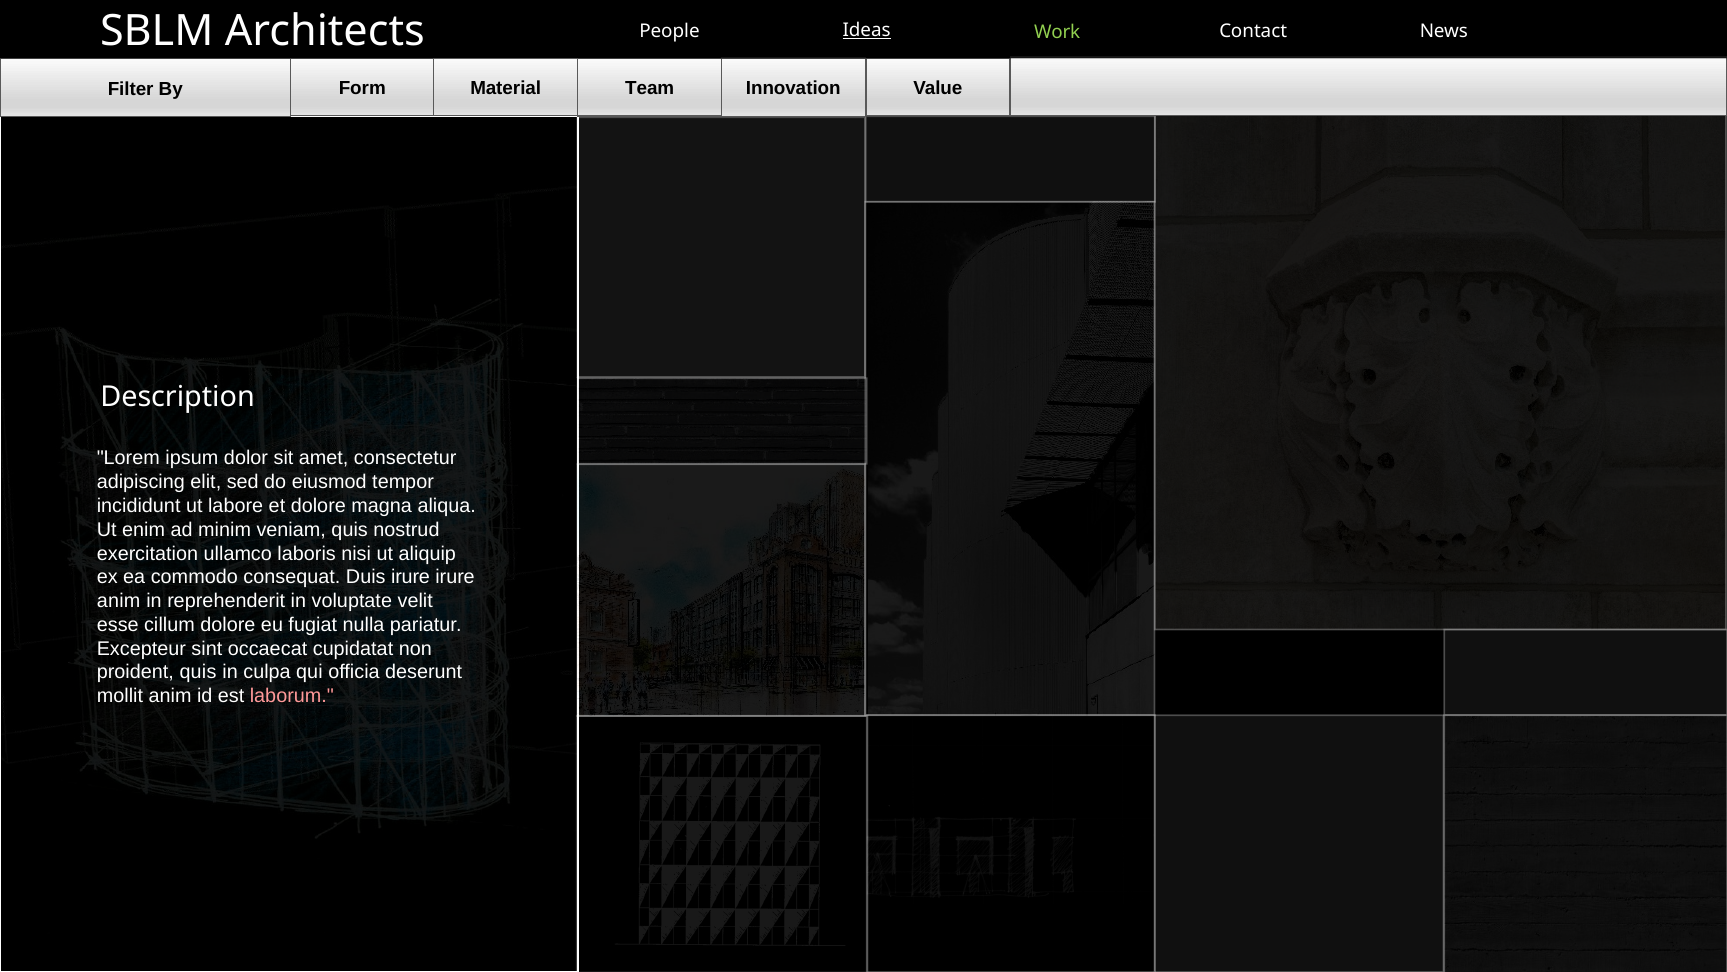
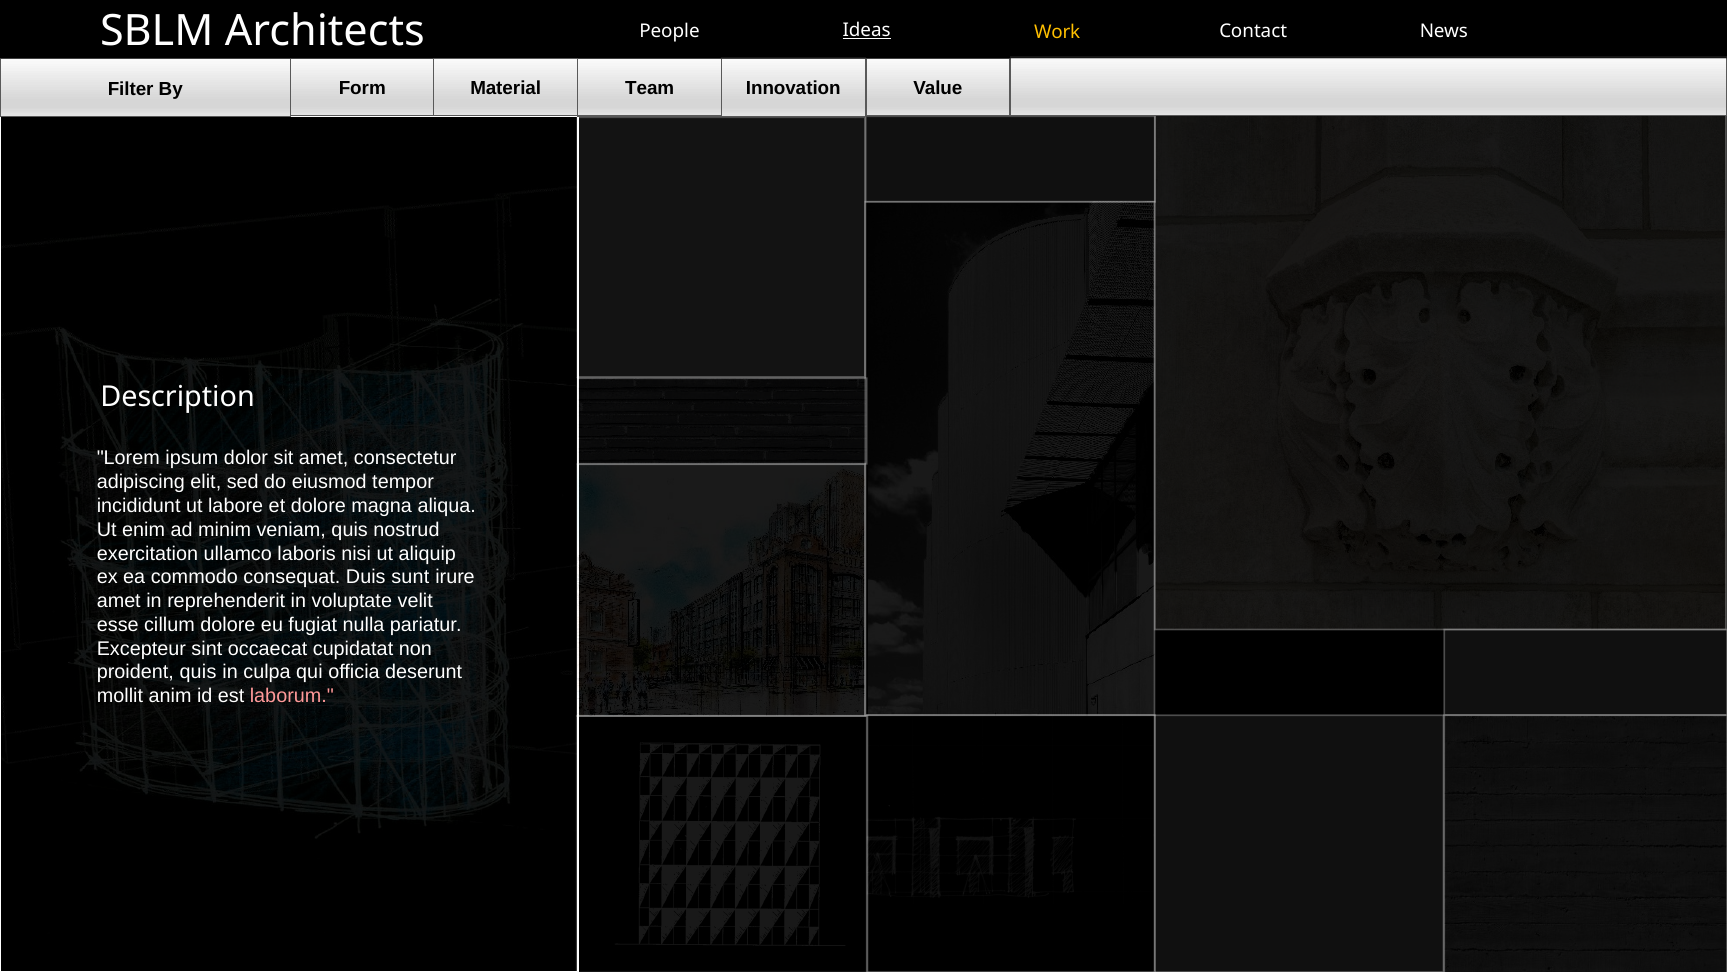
Work colour: light green -> yellow (1057, 32)
Duis irure: irure -> sunt (410, 577)
anim: anim -> amet (119, 601)
